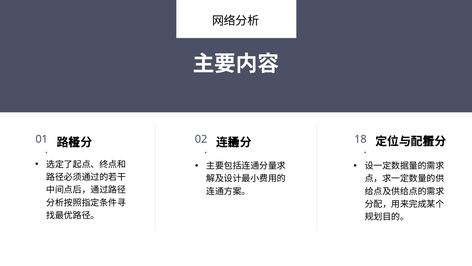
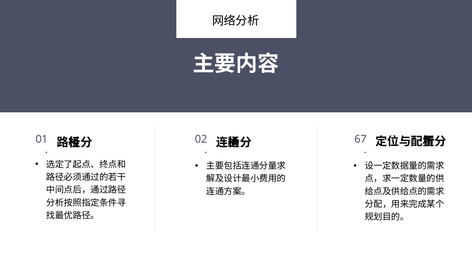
18: 18 -> 67 (360, 139)
